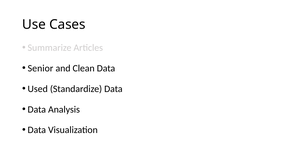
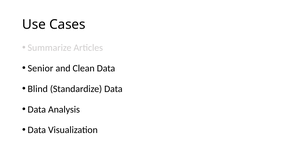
Used: Used -> Blind (38, 89)
